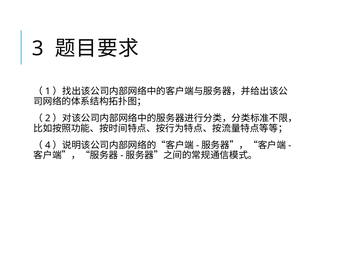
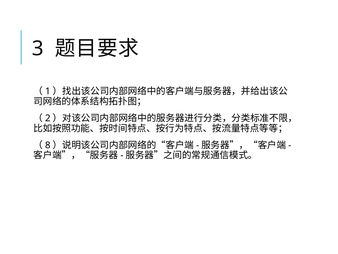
4: 4 -> 8 (48, 145)
